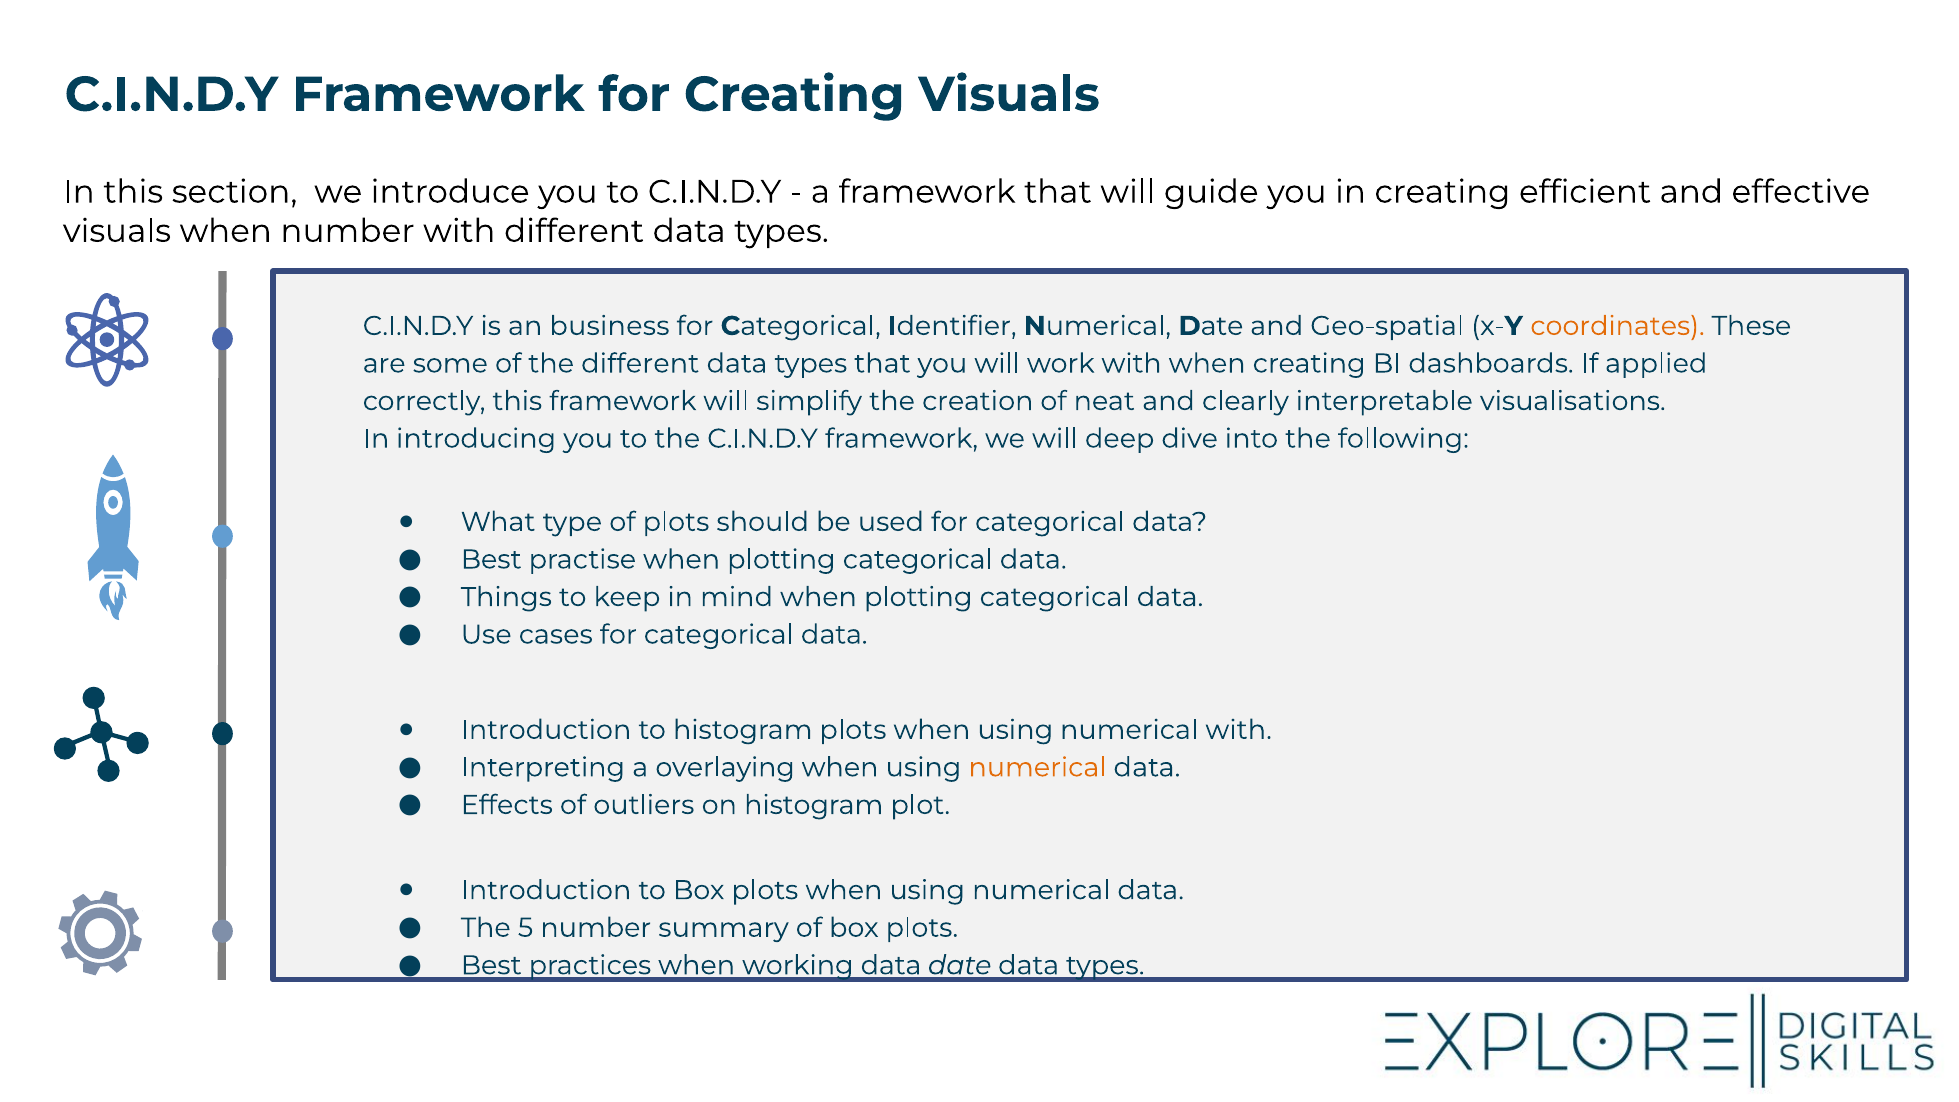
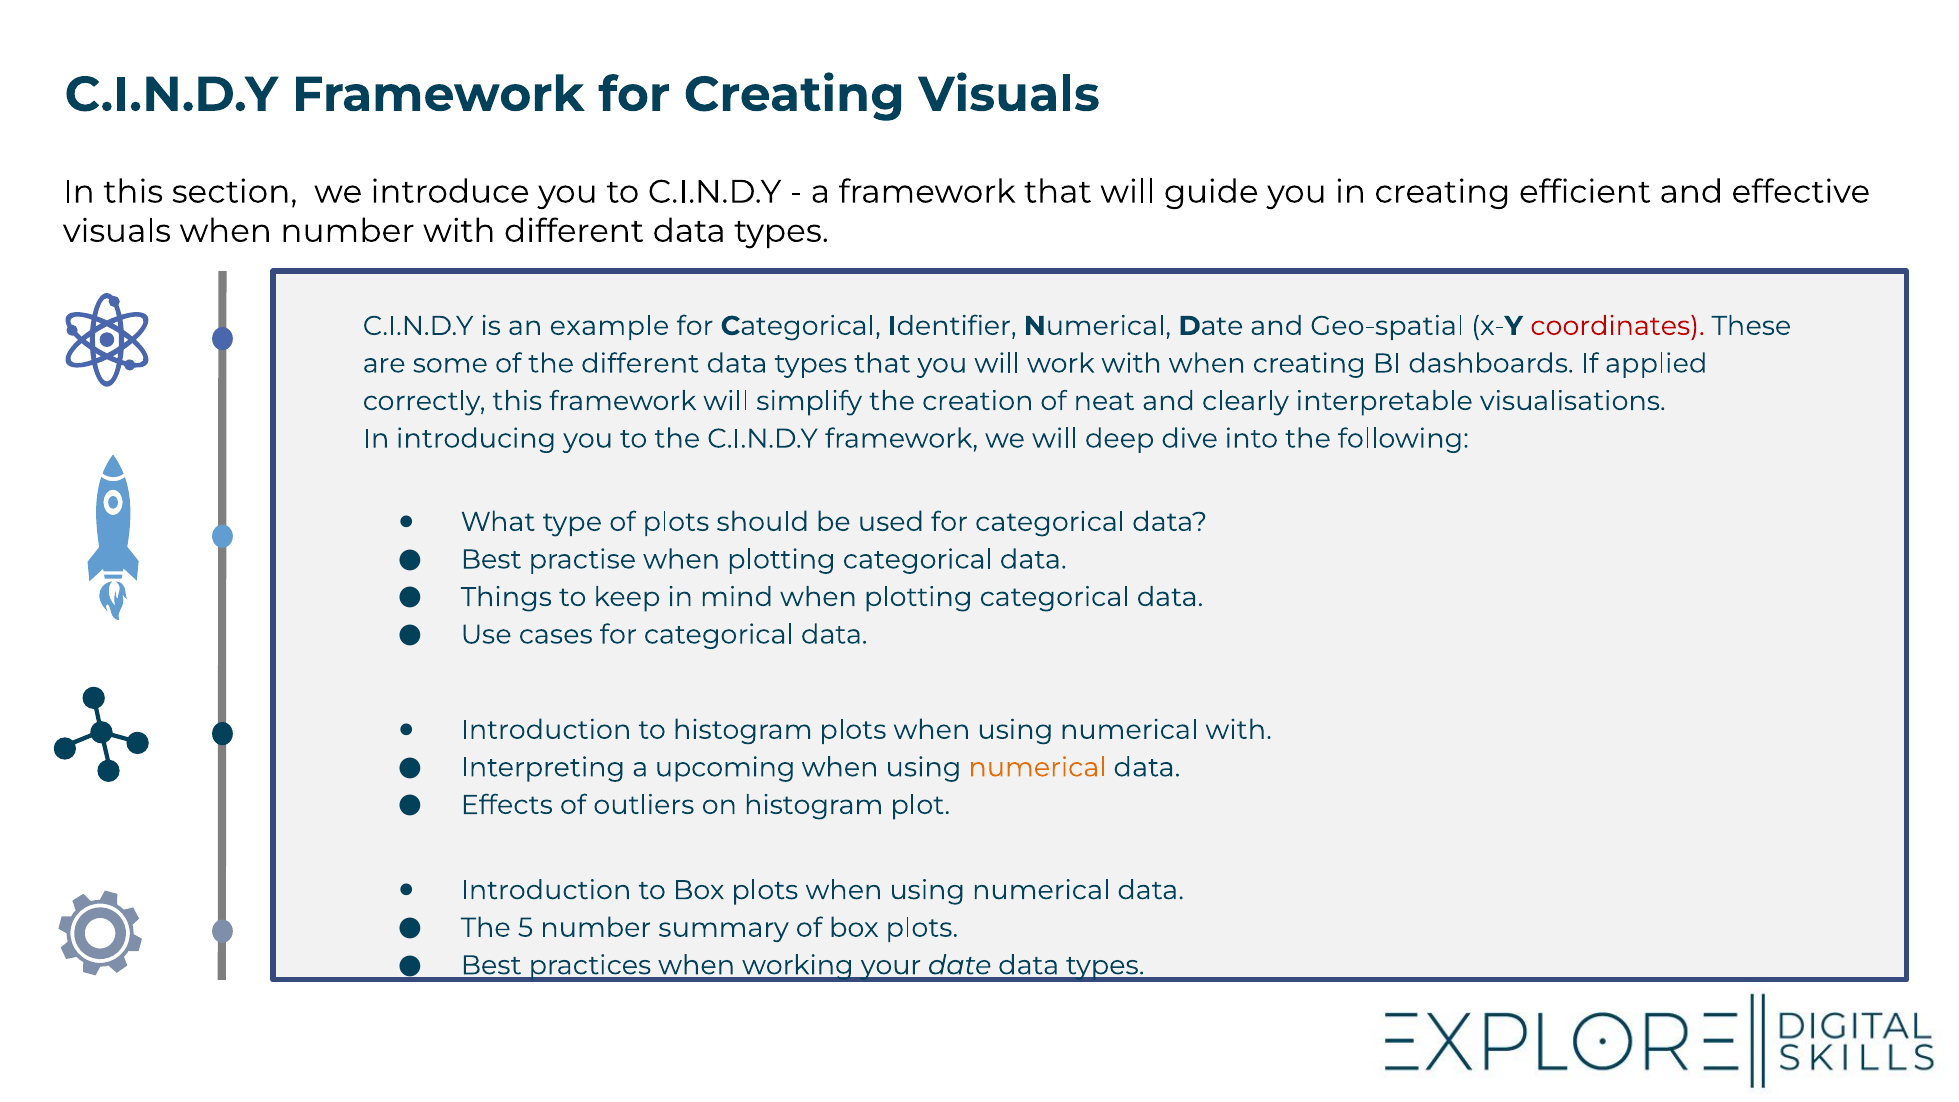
business: business -> example (609, 326)
coordinates colour: orange -> red (1617, 326)
overlaying: overlaying -> upcoming (725, 767)
working data: data -> your (891, 965)
